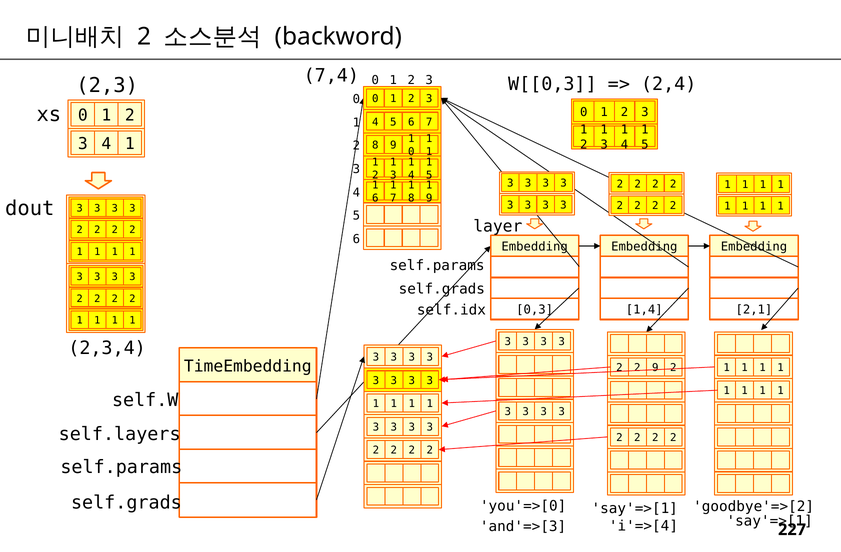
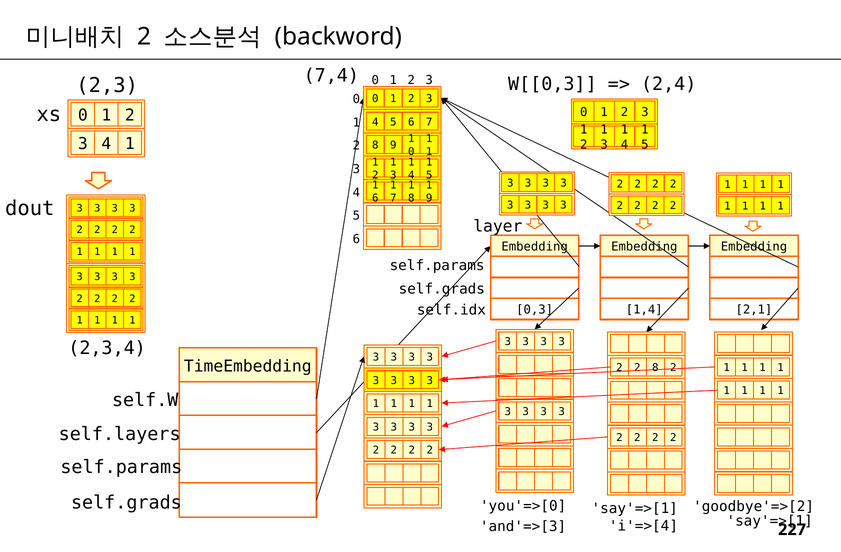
2 9: 9 -> 8 (655, 368)
